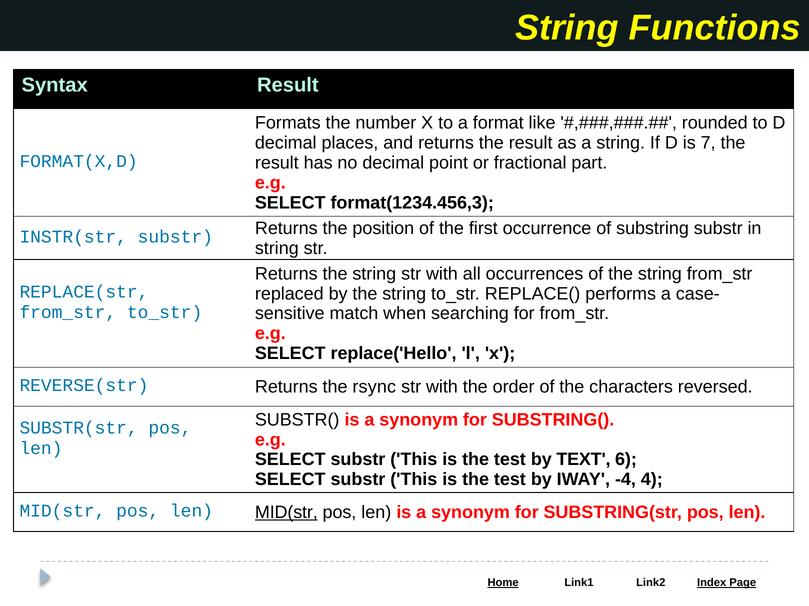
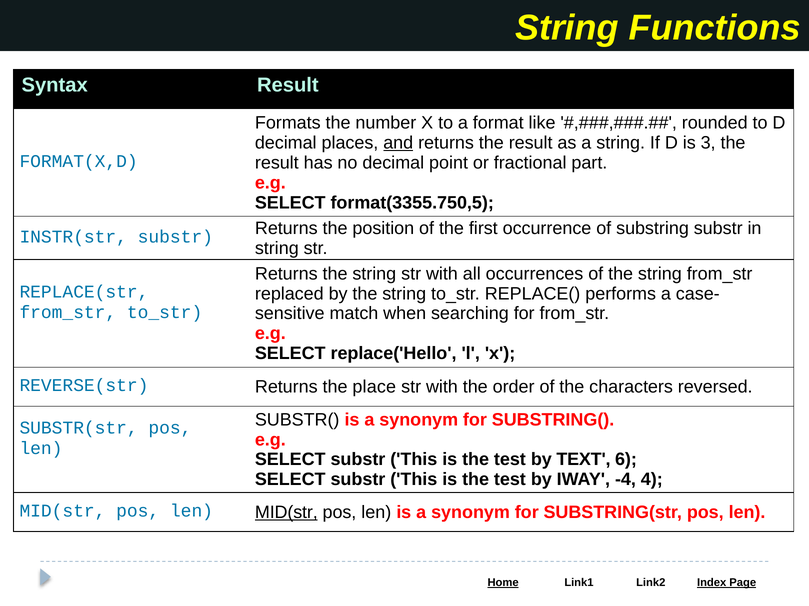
and underline: none -> present (398, 143)
7: 7 -> 3 (708, 143)
format(1234.456,3: format(1234.456,3 -> format(3355.750,5 (412, 203)
rsync: rsync -> place (374, 387)
